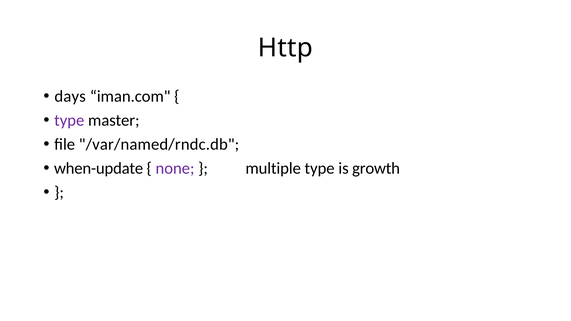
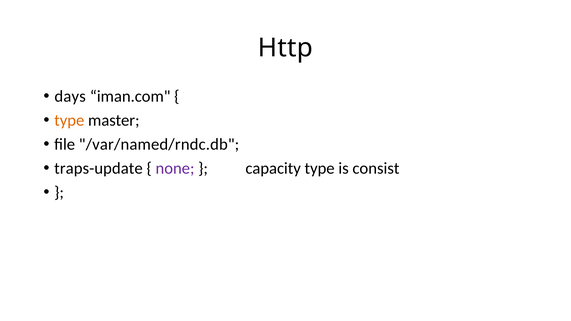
type colour: purple -> orange (69, 120)
when-update: when-update -> traps-update (98, 168)
multiple: multiple -> capacity (273, 168)
growth: growth -> consist (376, 168)
